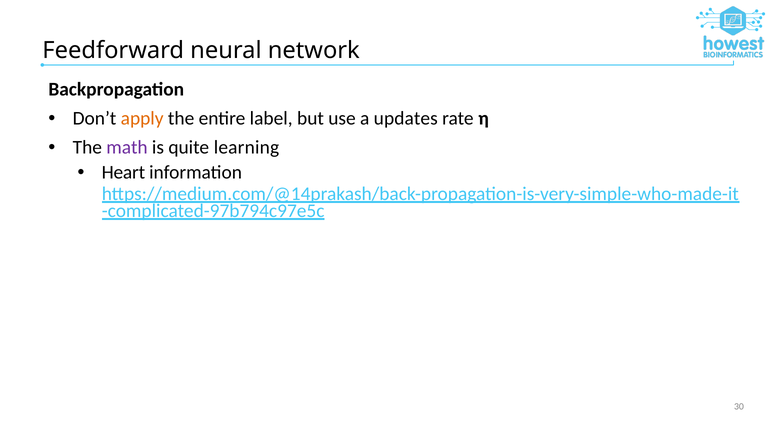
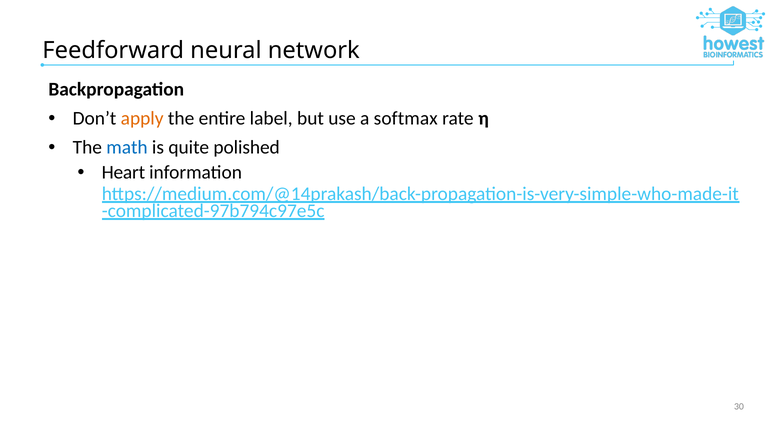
updates: updates -> softmax (406, 119)
math colour: purple -> blue (127, 148)
learning: learning -> polished (247, 148)
